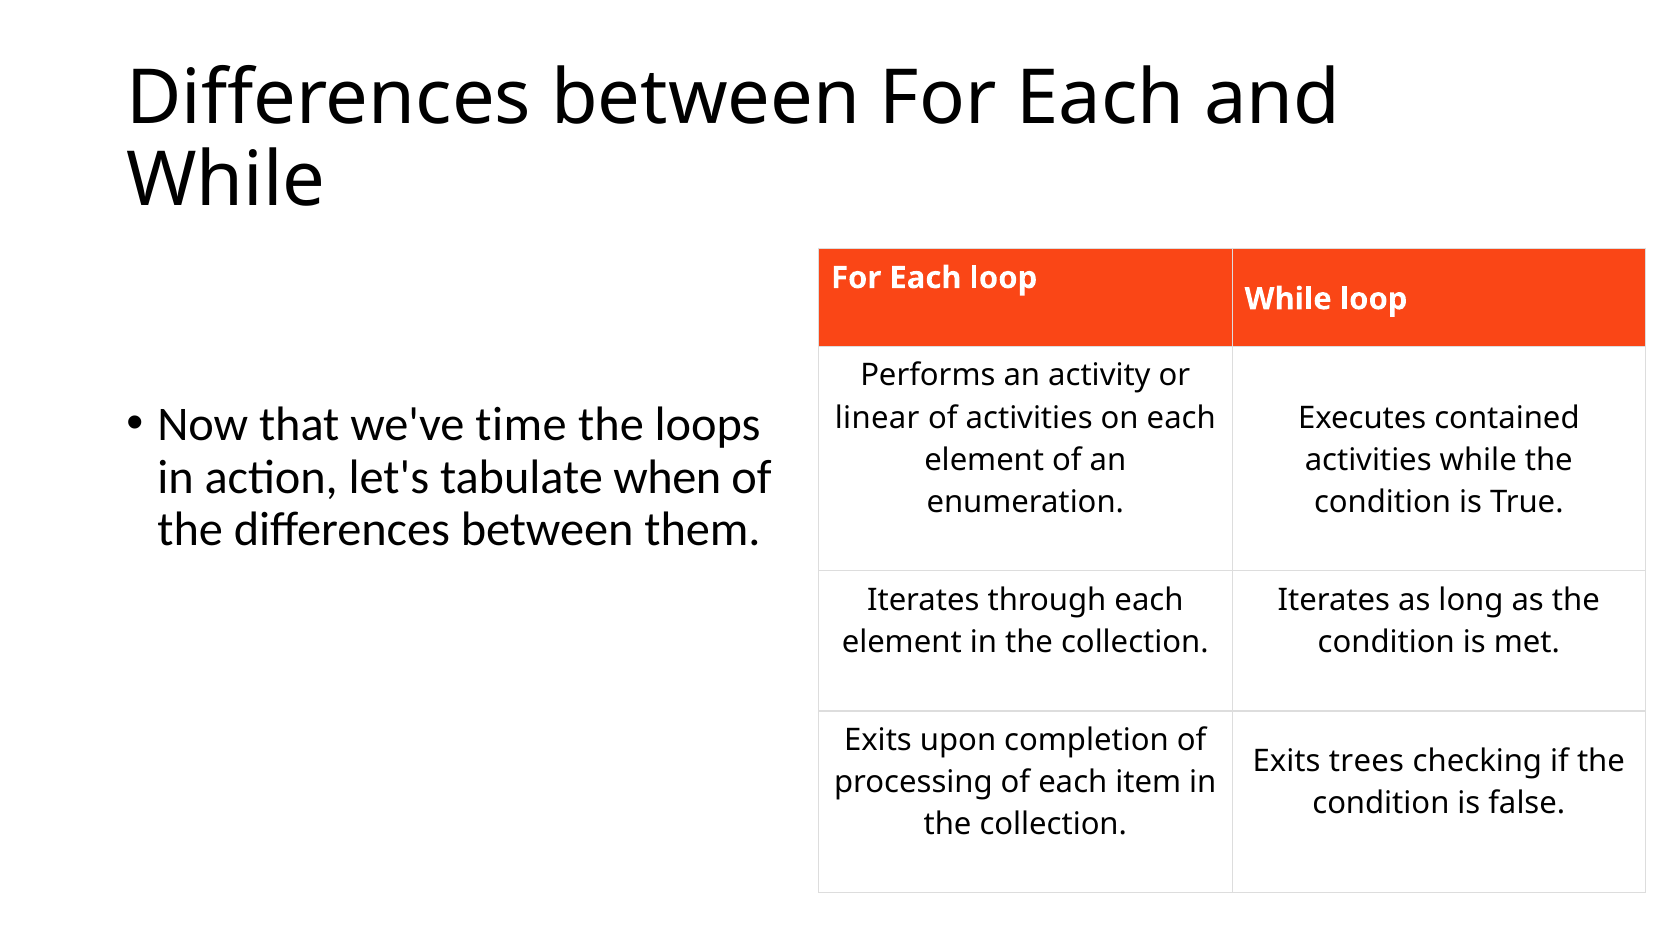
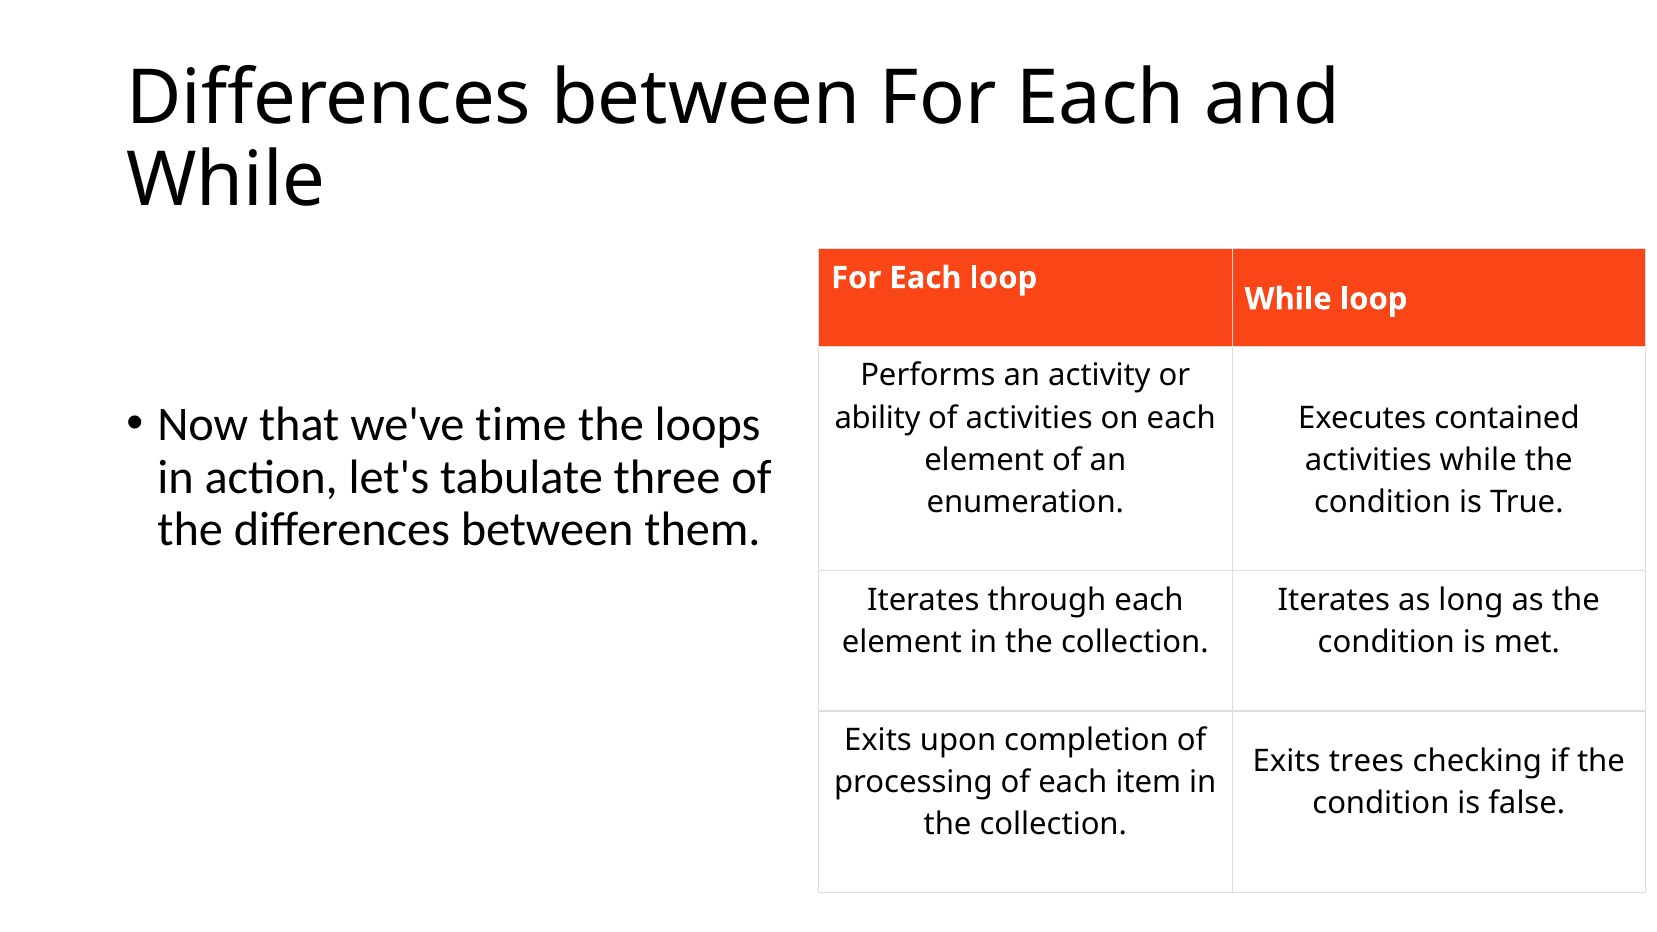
linear: linear -> ability (877, 418)
when: when -> three (667, 477)
